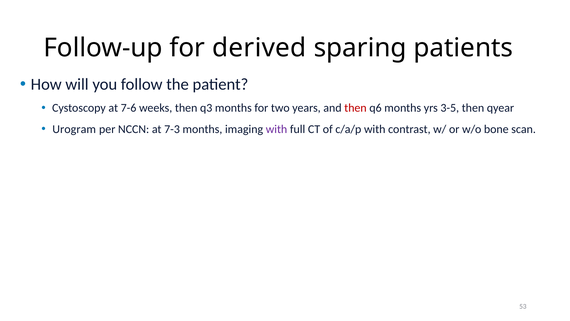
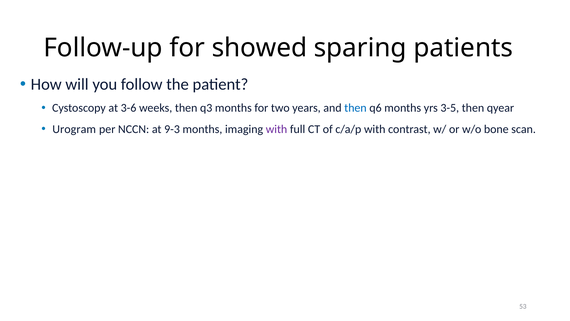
derived: derived -> showed (259, 48)
7-6: 7-6 -> 3-6 (129, 108)
then colour: red -> blue (355, 108)
7-3: 7-3 -> 9-3 (172, 129)
